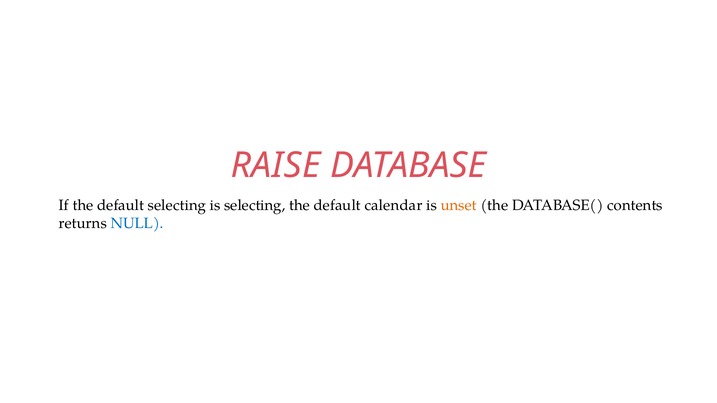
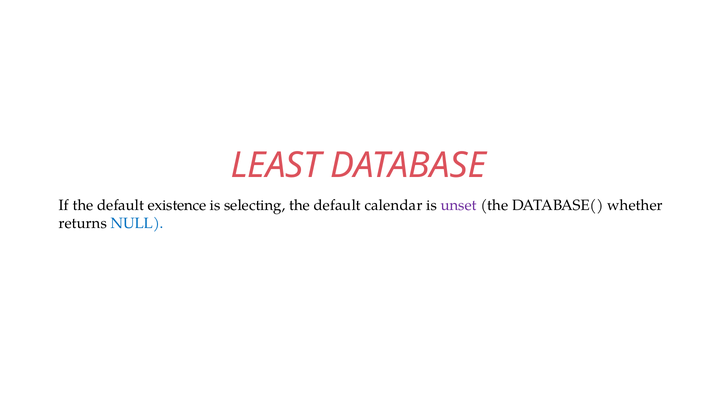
RAISE: RAISE -> LEAST (276, 166)
default selecting: selecting -> existence (177, 205)
unset colour: orange -> purple (459, 205)
contents: contents -> whether (635, 205)
